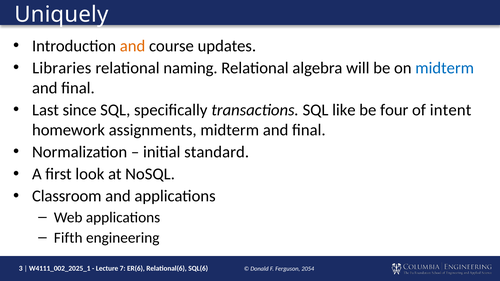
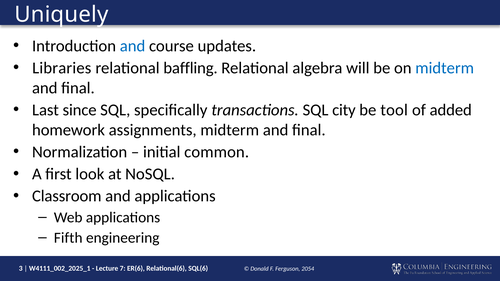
and colour: orange -> blue (133, 46)
naming: naming -> baffling (191, 68)
like: like -> city (344, 110)
four: four -> tool (394, 110)
intent: intent -> added (451, 110)
standard: standard -> common (217, 152)
